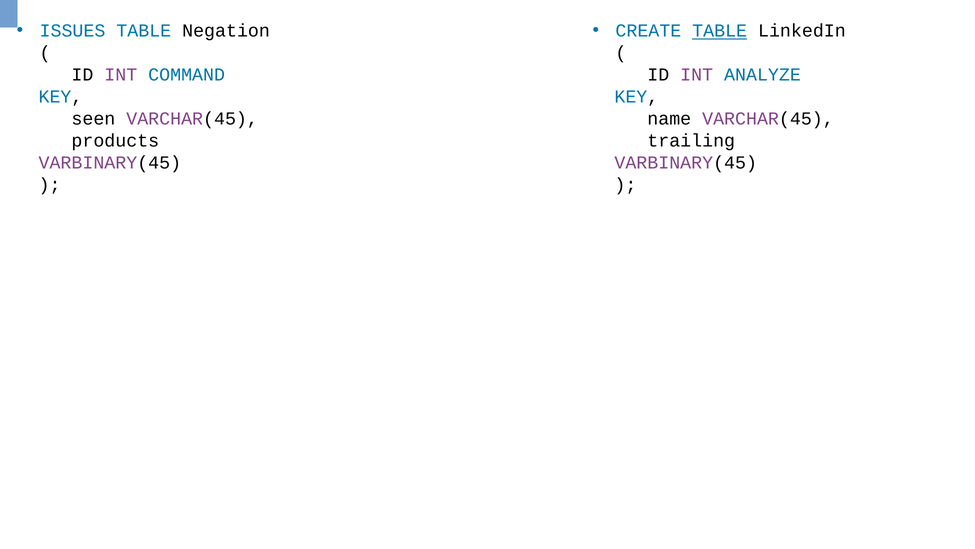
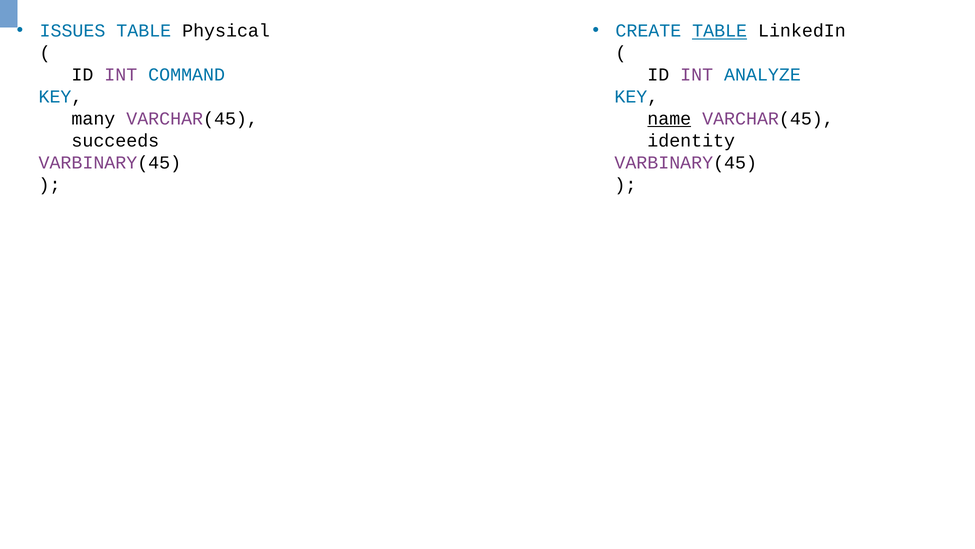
Negation: Negation -> Physical (226, 31)
seen: seen -> many (93, 119)
name underline: none -> present (669, 119)
products: products -> succeeds (115, 141)
trailing: trailing -> identity (691, 141)
